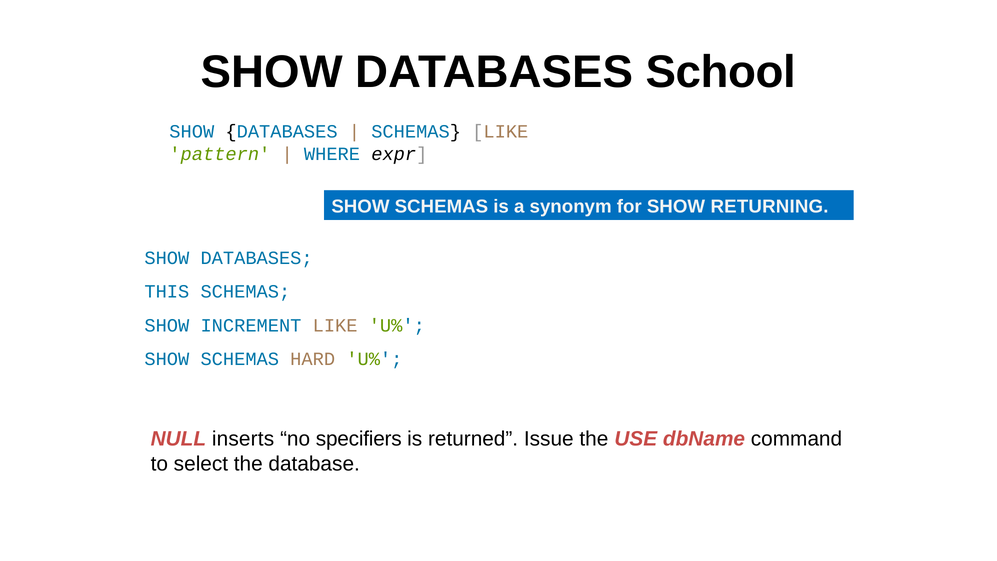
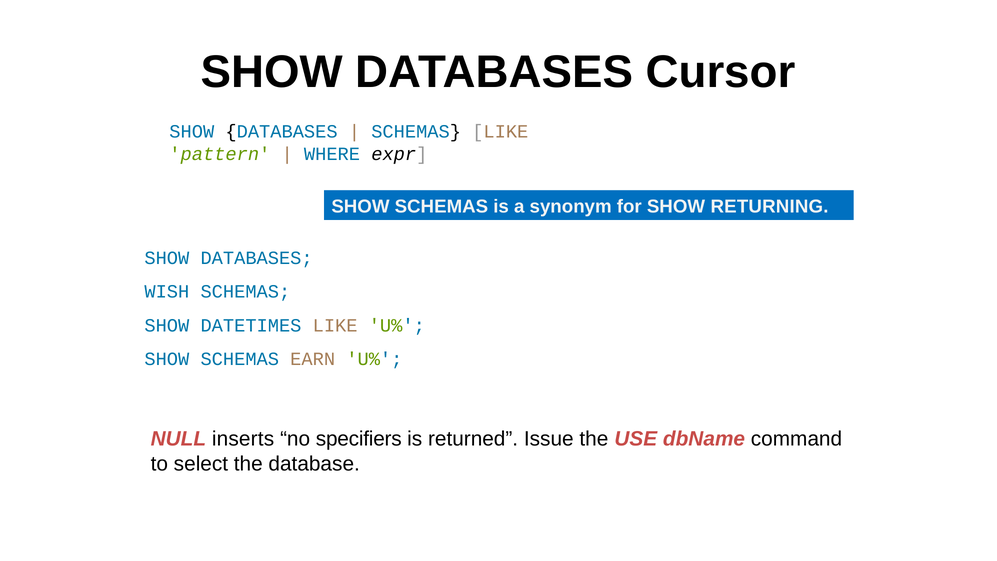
School: School -> Cursor (721, 72)
THIS: THIS -> WISH (167, 292)
INCREMENT: INCREMENT -> DATETIMES (251, 325)
HARD: HARD -> EARN (313, 359)
